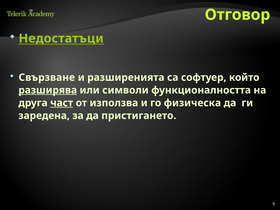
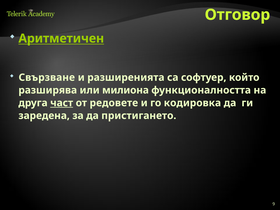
Недостатъци: Недостатъци -> Аритметичен (61, 38)
разширява underline: present -> none (48, 90)
символи: символи -> милиона (125, 90)
използва: използва -> редовете (114, 103)
физическа: физическа -> кодировка (192, 103)
